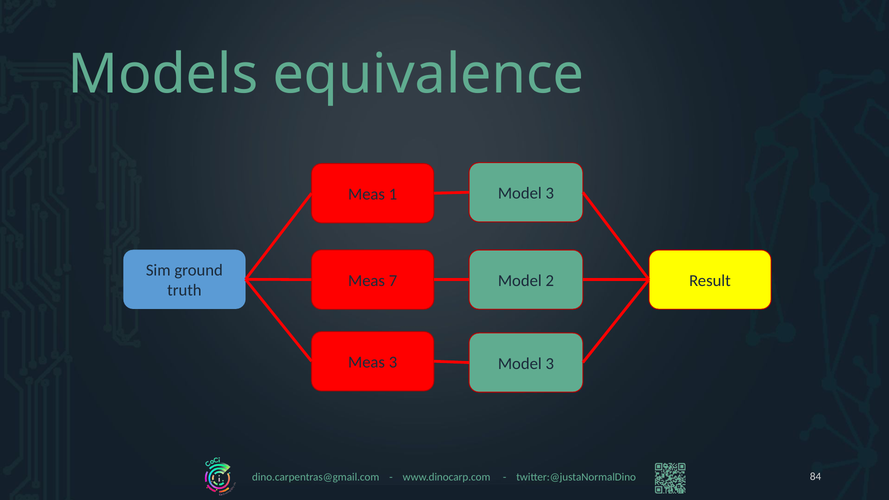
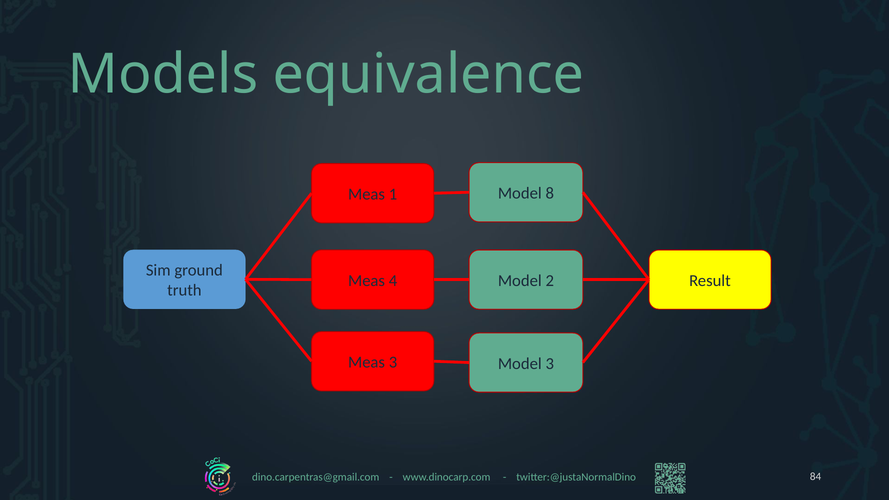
3: 3 -> 8 (550, 193)
7: 7 -> 4 (393, 281)
